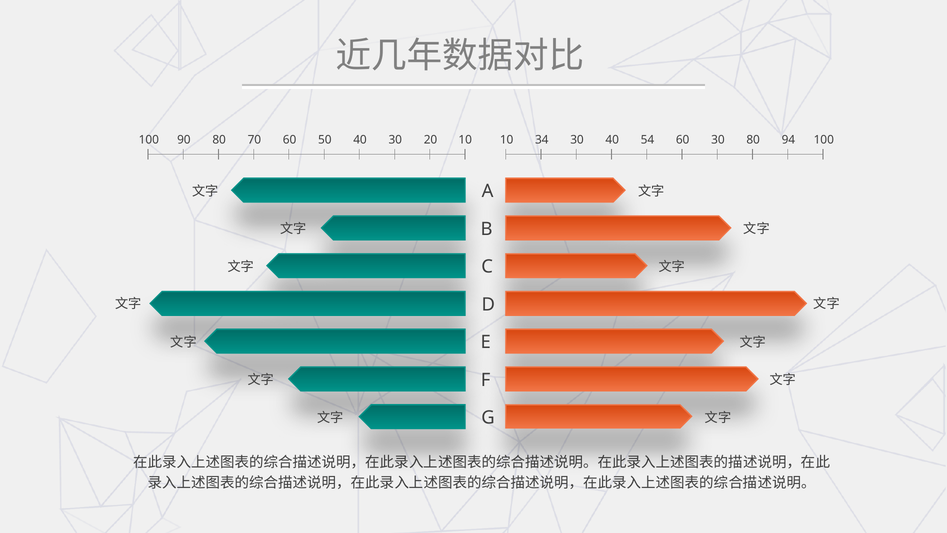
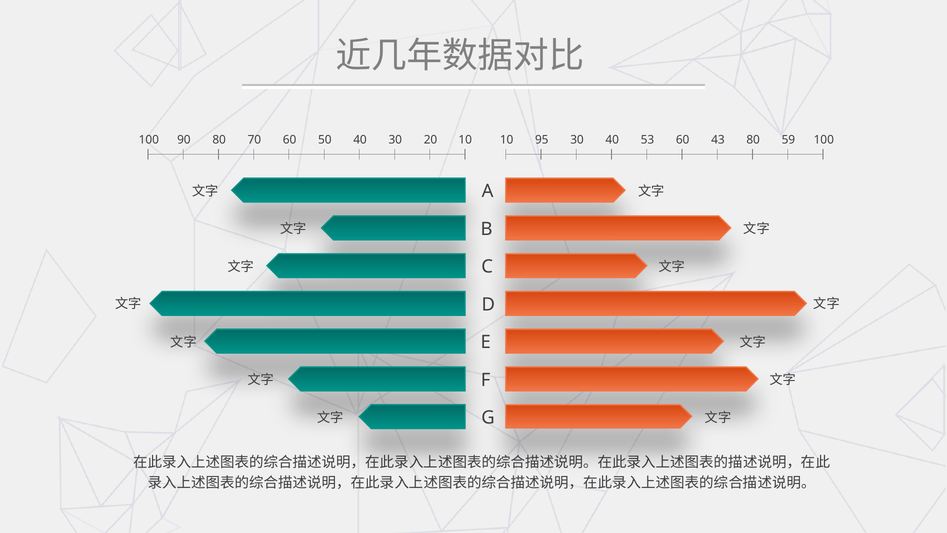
34: 34 -> 95 (542, 140)
54: 54 -> 53 (647, 140)
60 30: 30 -> 43 (718, 140)
94: 94 -> 59 (788, 140)
